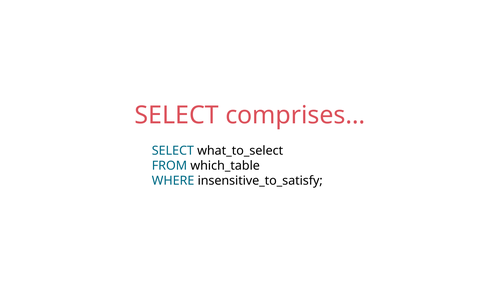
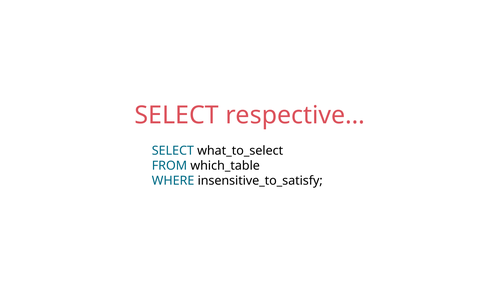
comprises…: comprises… -> respective… (295, 115)
